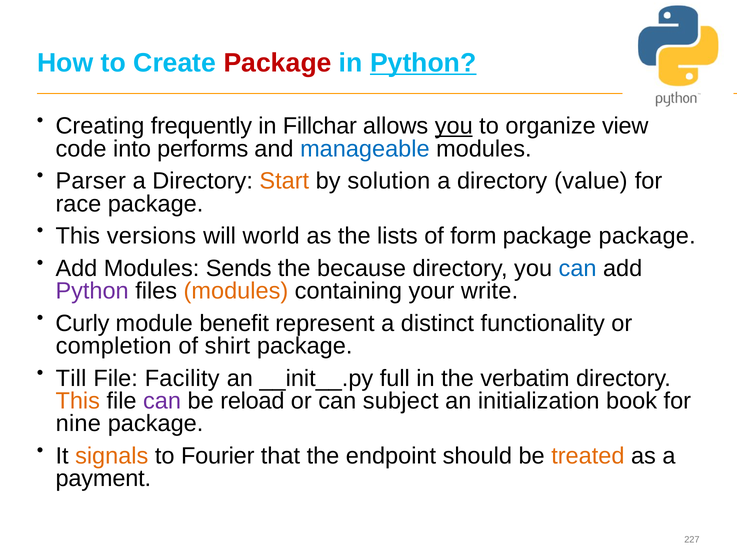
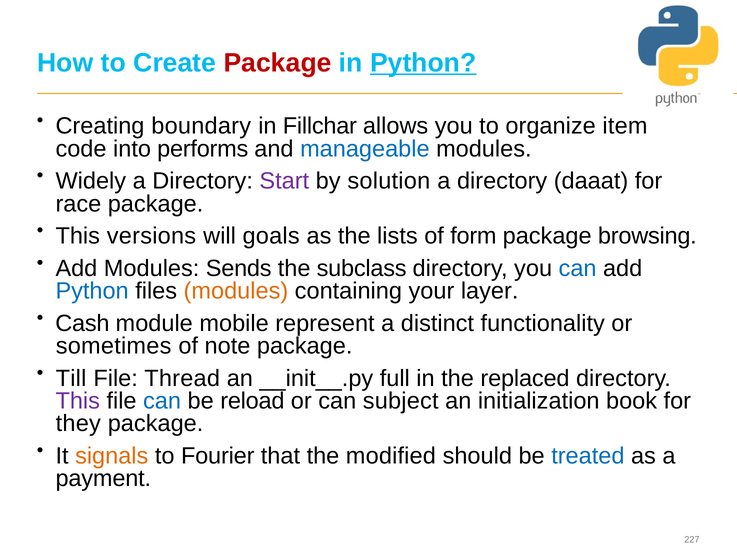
frequently: frequently -> boundary (201, 126)
you underline: present -> none (454, 126)
view: view -> item (625, 126)
Parser: Parser -> Widely (91, 181)
Start colour: orange -> purple (284, 181)
value: value -> daaat (591, 181)
world: world -> goals (271, 236)
package package: package -> browsing (647, 236)
because: because -> subclass (362, 268)
Python colour: purple -> blue (92, 291)
write: write -> layer (490, 291)
Curly: Curly -> Cash (82, 323)
benefit: benefit -> mobile (234, 323)
completion: completion -> sometimes (114, 346)
shirt: shirt -> note (227, 346)
Facility: Facility -> Thread (182, 378)
verbatim: verbatim -> replaced (525, 378)
This colour: orange -> purple (78, 401)
can colour: purple -> blue (162, 401)
nine: nine -> they (78, 423)
endpoint: endpoint -> modified (391, 456)
treated colour: orange -> blue (588, 456)
